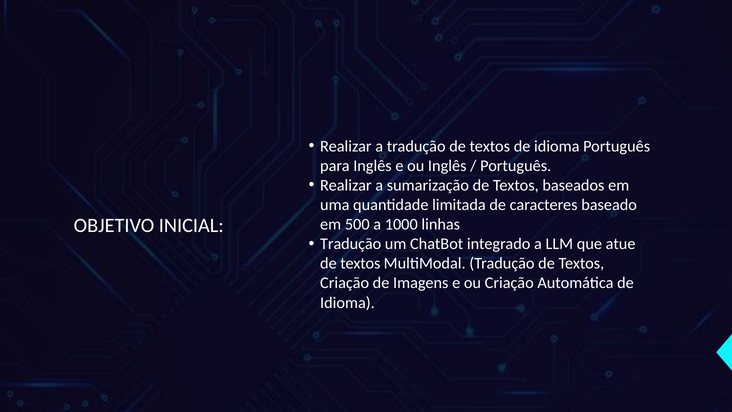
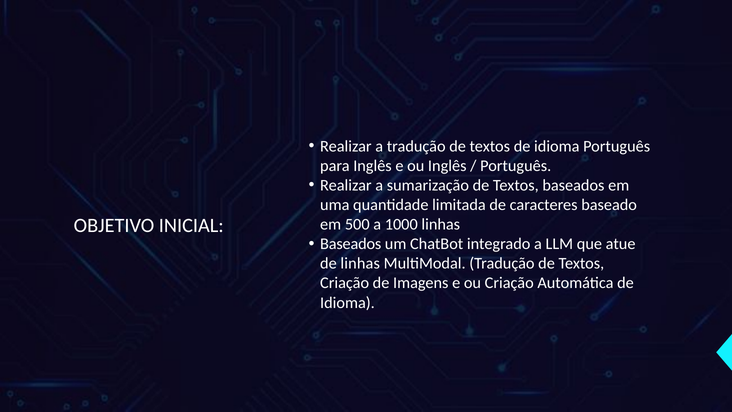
Tradução: Tradução -> Baseados (351, 244)
textos: textos -> linhas (360, 263)
